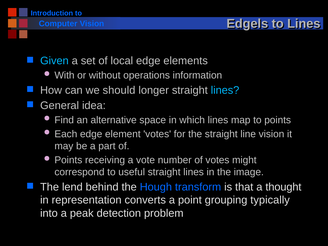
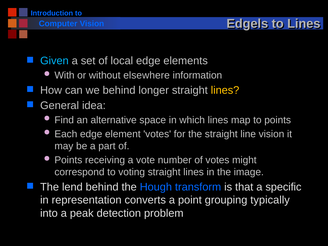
operations: operations -> elsewhere (147, 75)
we should: should -> behind (119, 90)
lines colour: light blue -> yellow (225, 90)
useful: useful -> voting (132, 172)
thought: thought -> specific (283, 187)
